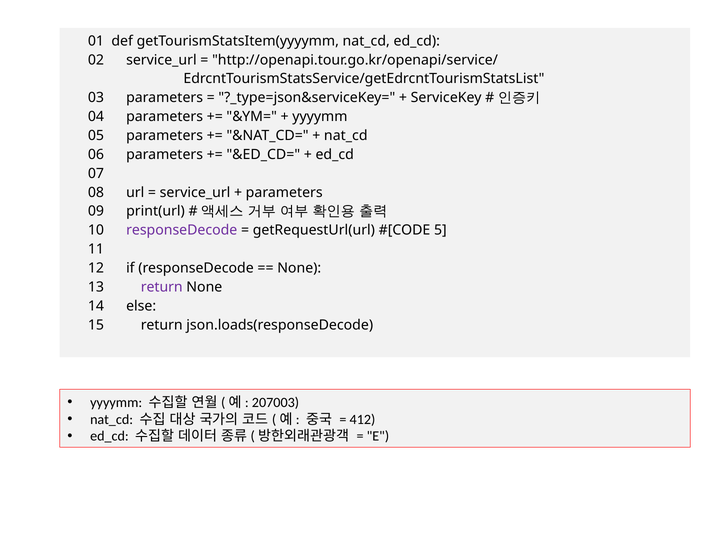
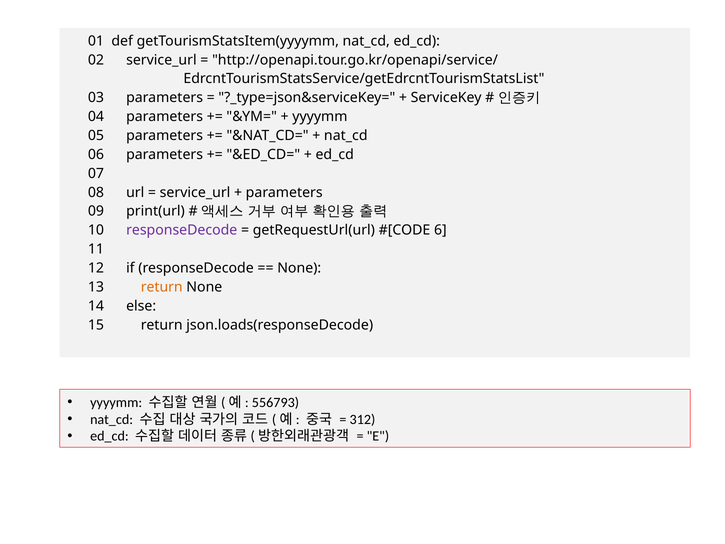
5: 5 -> 6 (440, 230)
return colour: purple -> orange (162, 287)
207003: 207003 -> 556793 (275, 402)
412: 412 -> 312 (362, 419)
